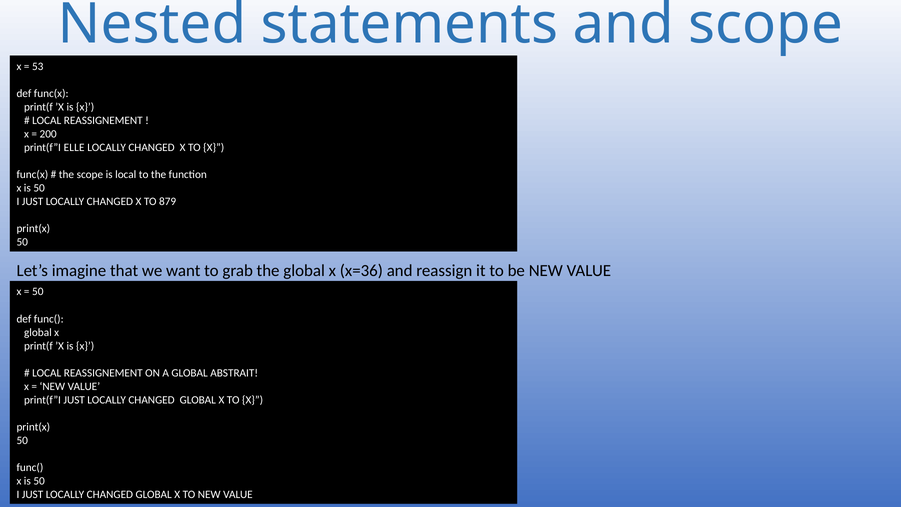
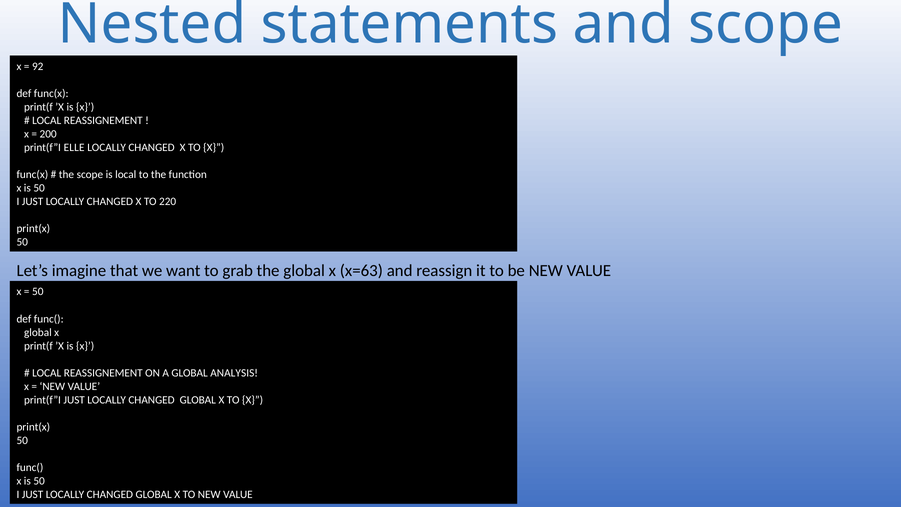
53: 53 -> 92 (38, 66)
879: 879 -> 220 (168, 202)
x=36: x=36 -> x=63 (361, 271)
ABSTRAIT: ABSTRAIT -> ANALYSIS (234, 373)
